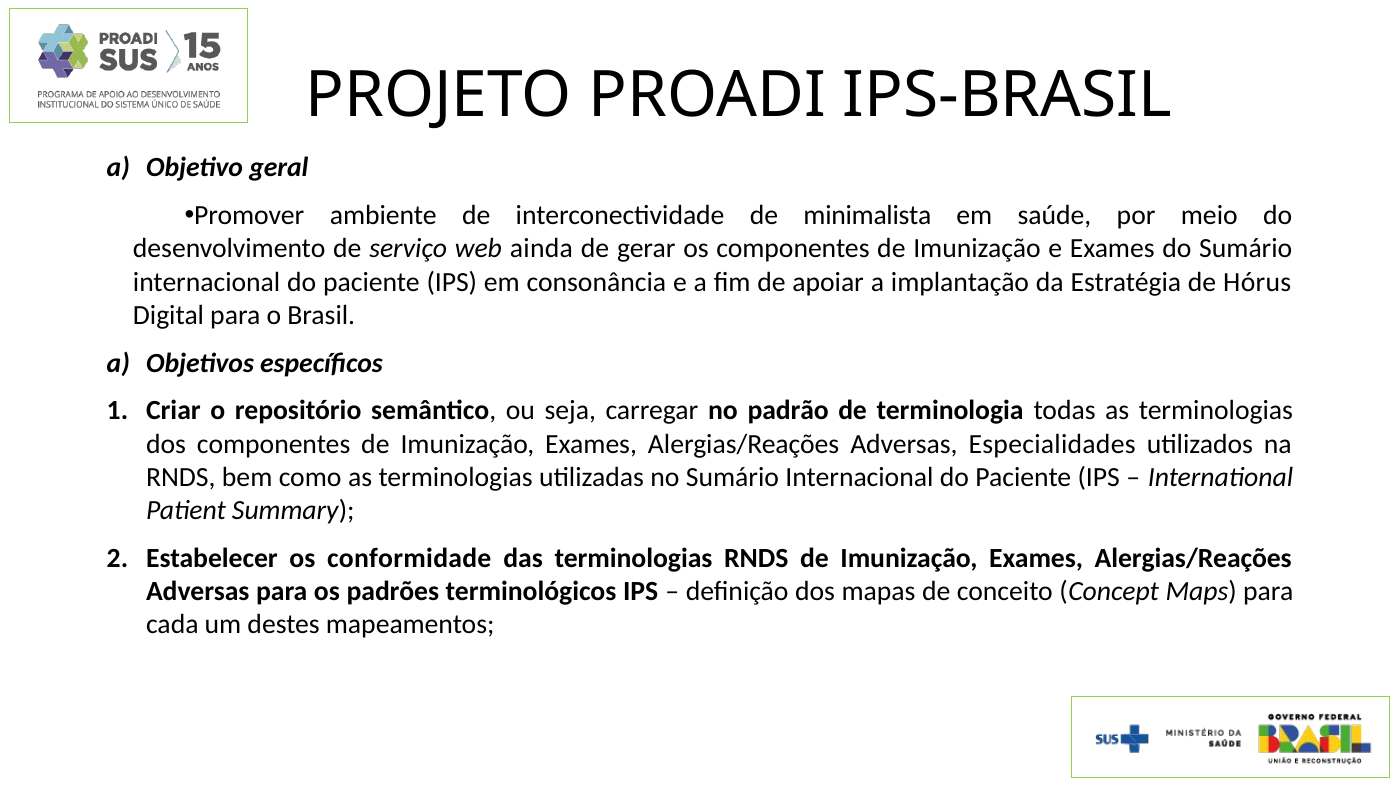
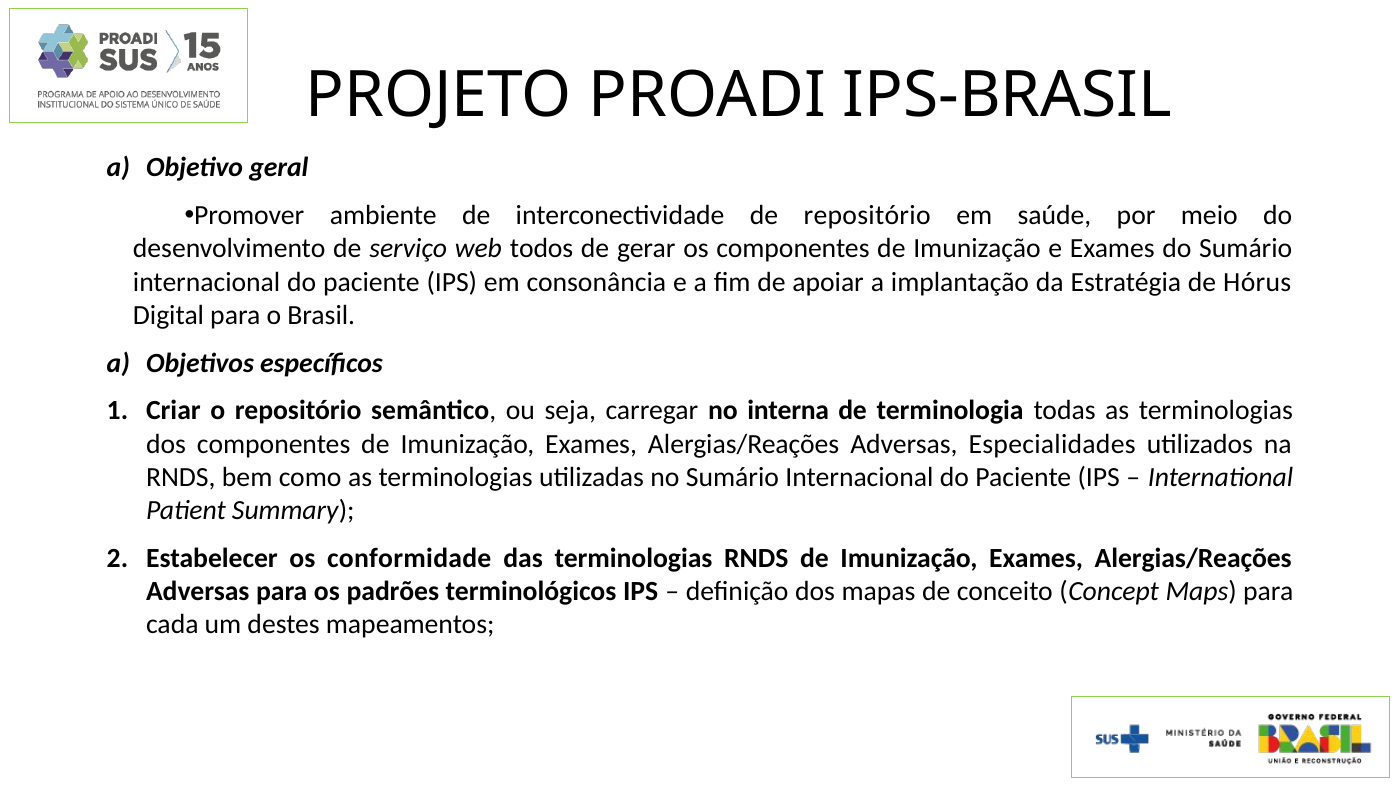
de minimalista: minimalista -> repositório (867, 216)
ainda: ainda -> todos (542, 249)
padrão: padrão -> interna (788, 411)
